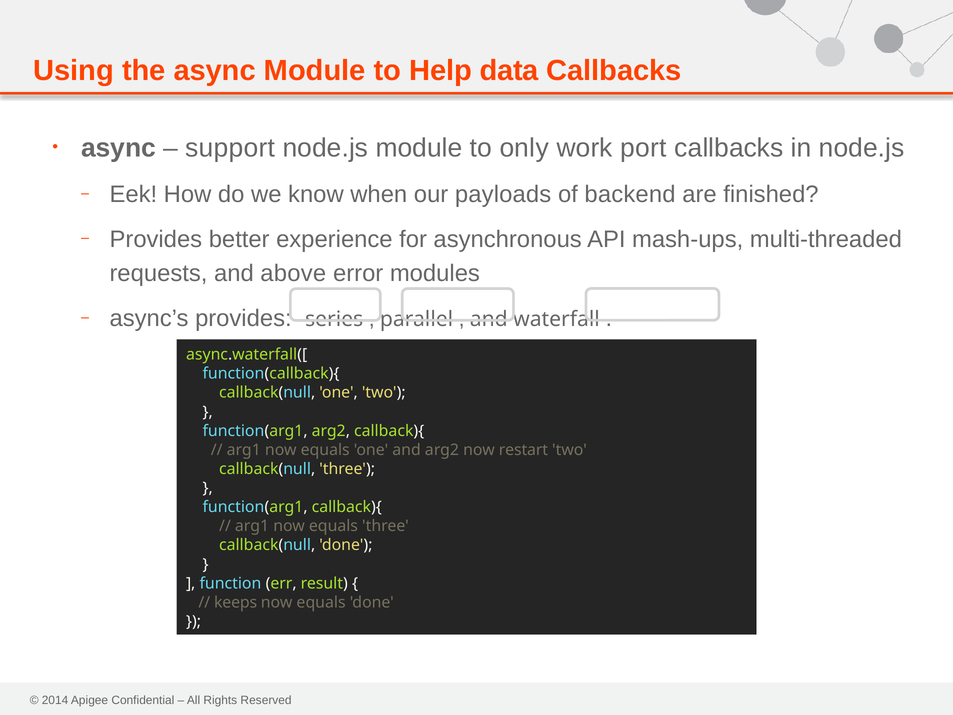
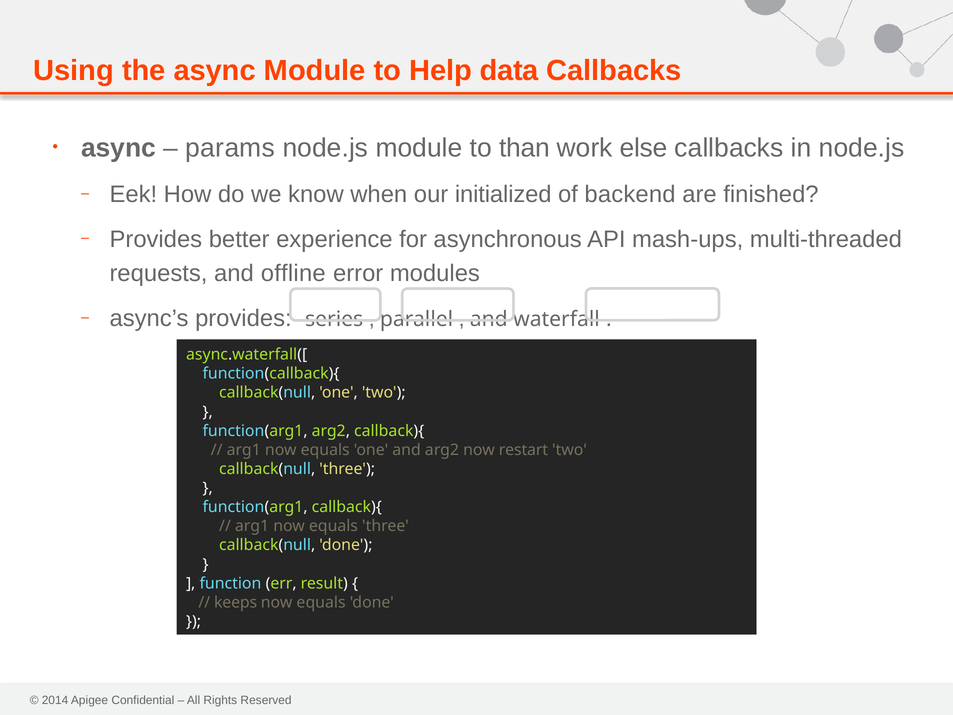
support: support -> params (230, 148)
only: only -> than (524, 148)
port: port -> else (644, 148)
payloads: payloads -> initialized (503, 194)
above: above -> offline (293, 273)
